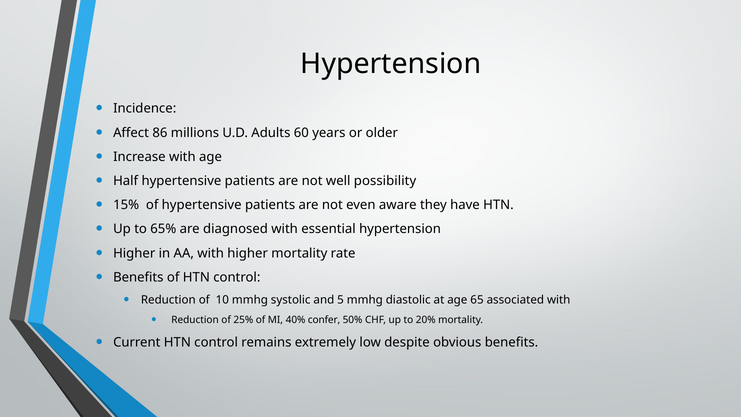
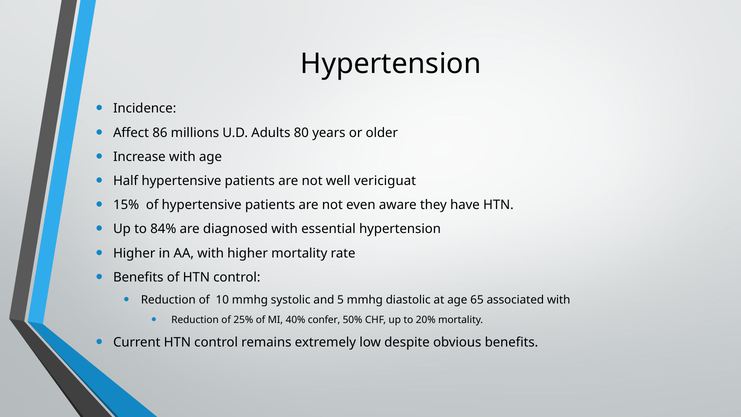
60: 60 -> 80 (301, 133)
possibility: possibility -> vericiguat (385, 181)
65%: 65% -> 84% (163, 229)
